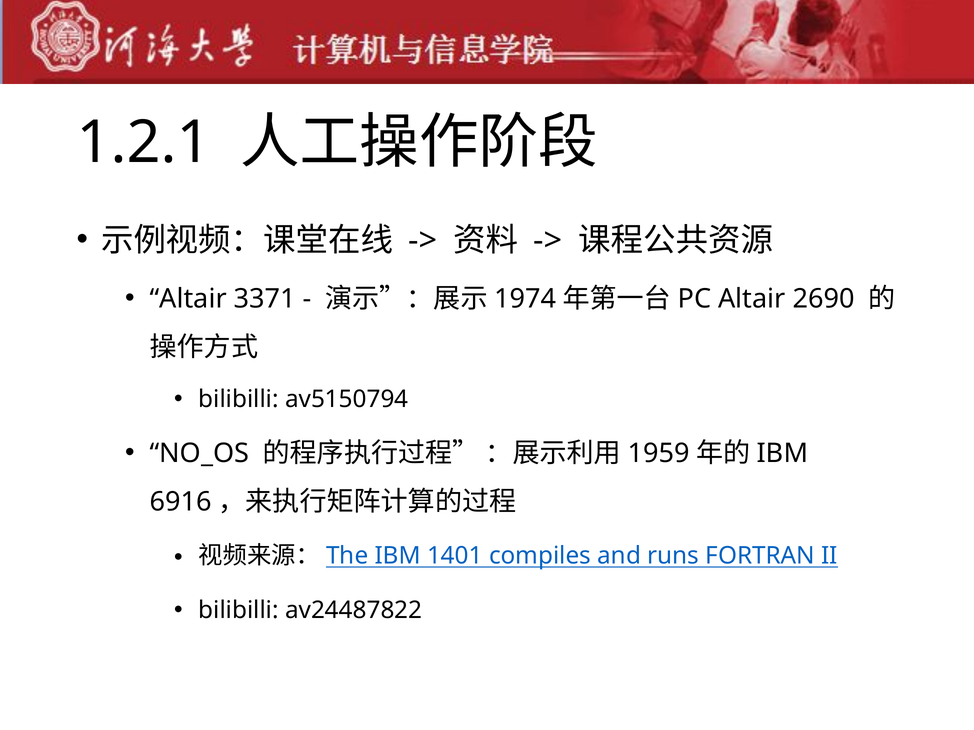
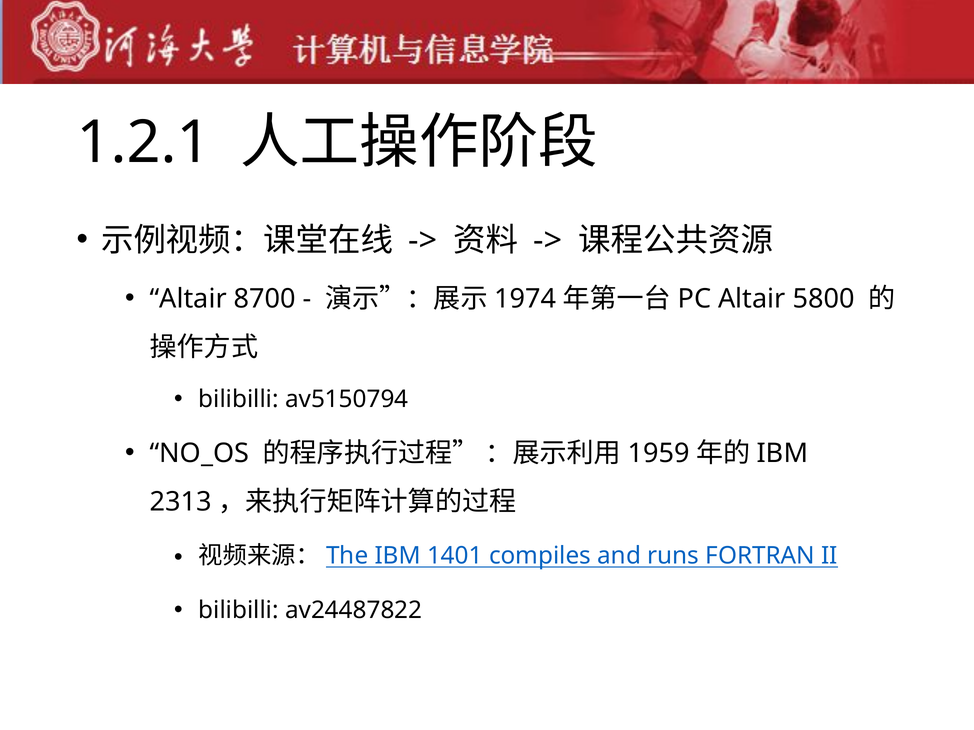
3371: 3371 -> 8700 (265, 299)
2690: 2690 -> 5800 (824, 299)
6916: 6916 -> 2313 (181, 502)
